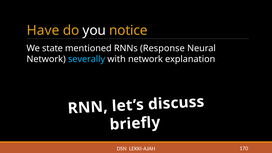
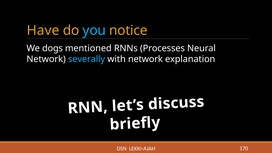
you colour: white -> light blue (94, 30)
state: state -> dogs (52, 48)
Response: Response -> Processes (162, 48)
